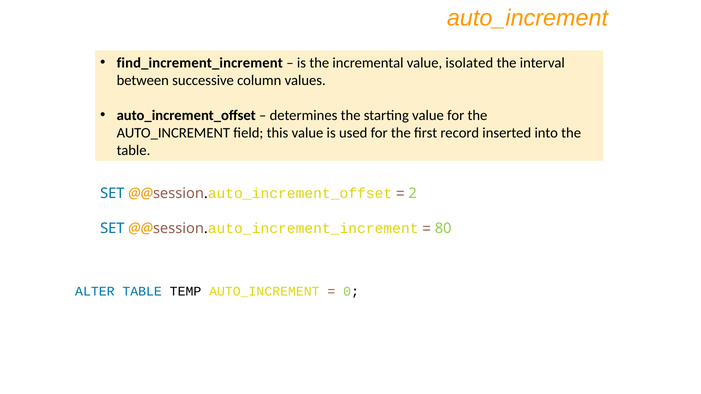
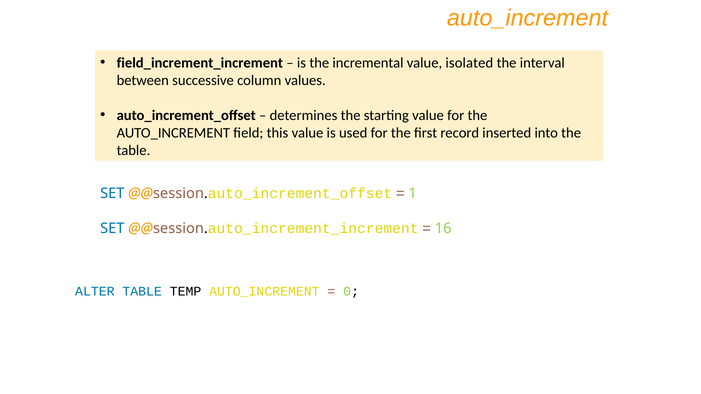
find_increment_increment: find_increment_increment -> field_increment_increment (200, 63)
2: 2 -> 1 (413, 194)
80: 80 -> 16 (443, 229)
